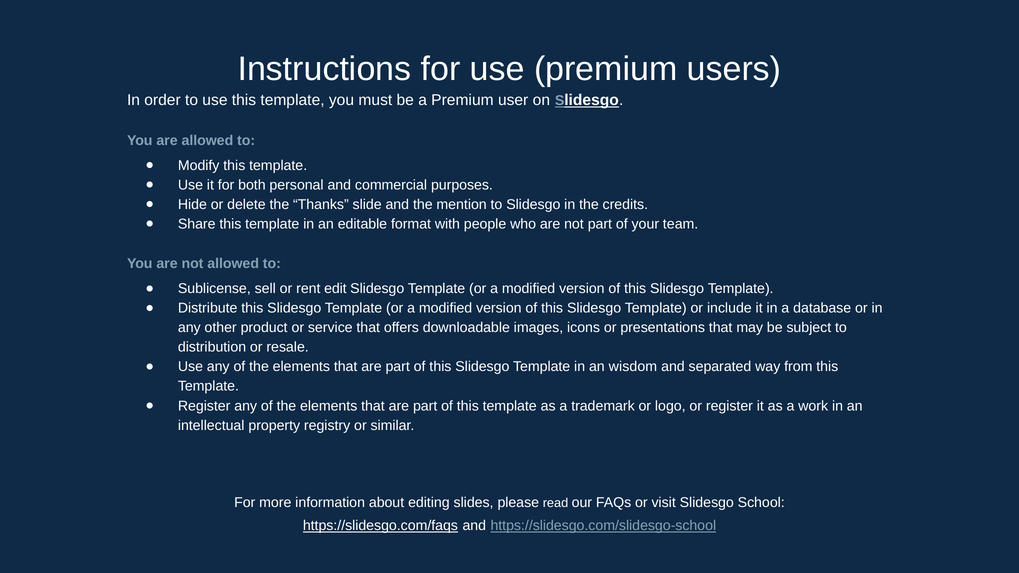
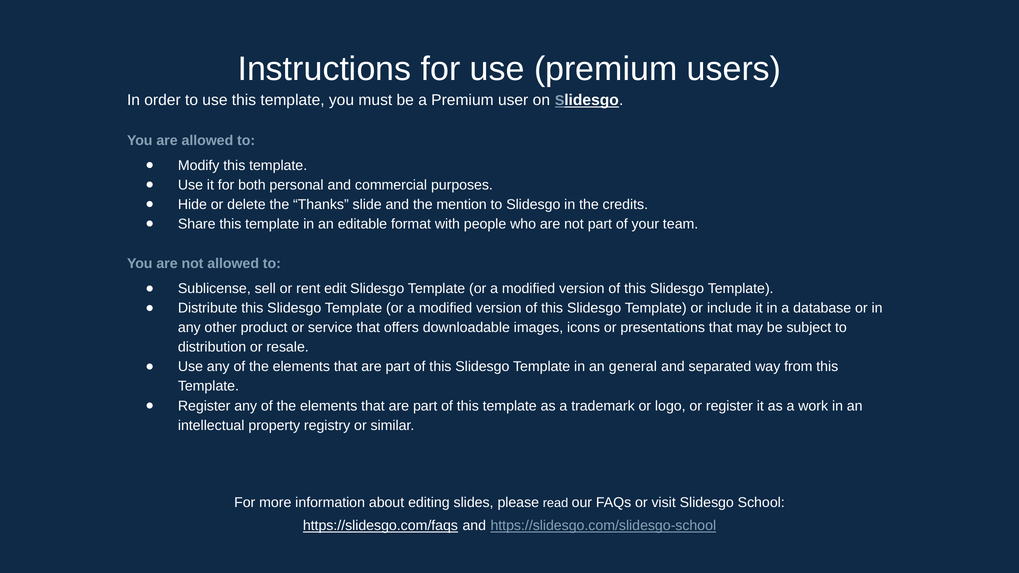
wisdom: wisdom -> general (633, 367)
